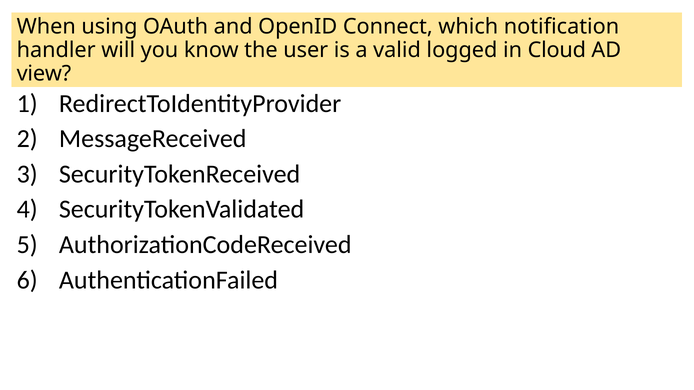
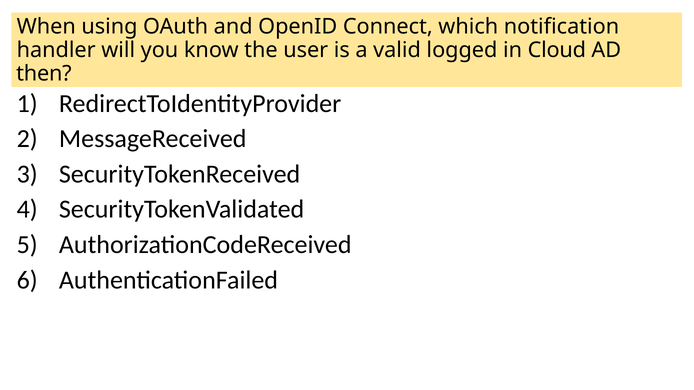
view: view -> then (44, 74)
